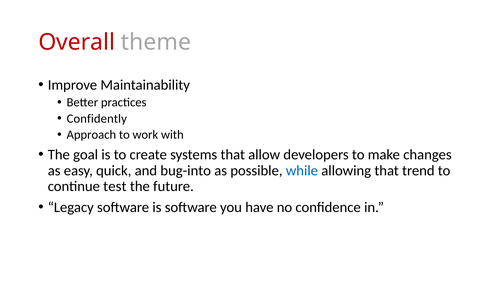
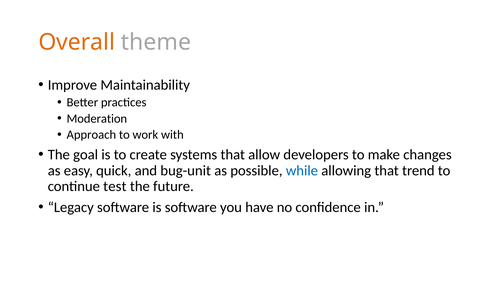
Overall colour: red -> orange (77, 42)
Confidently: Confidently -> Moderation (97, 119)
bug-into: bug-into -> bug-unit (186, 170)
